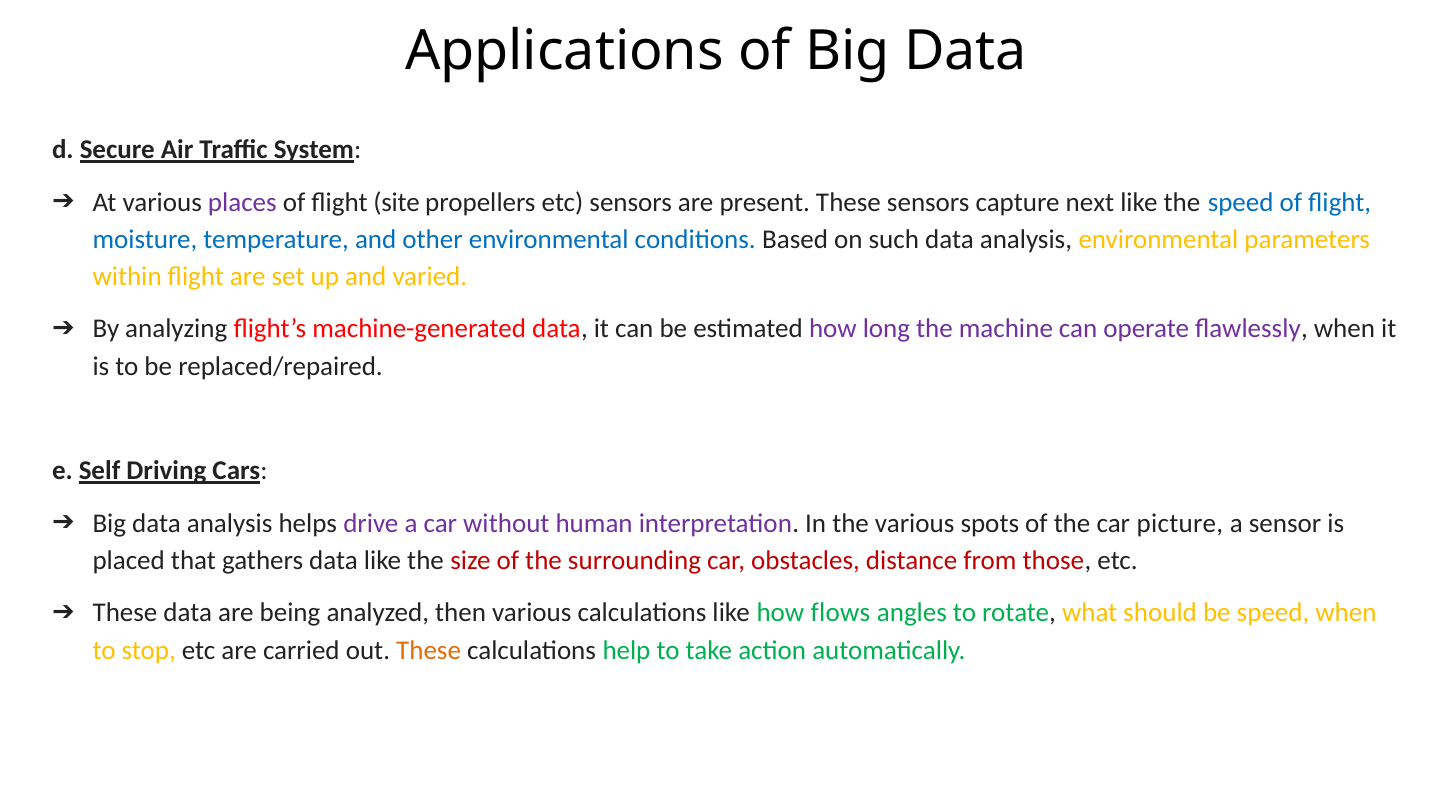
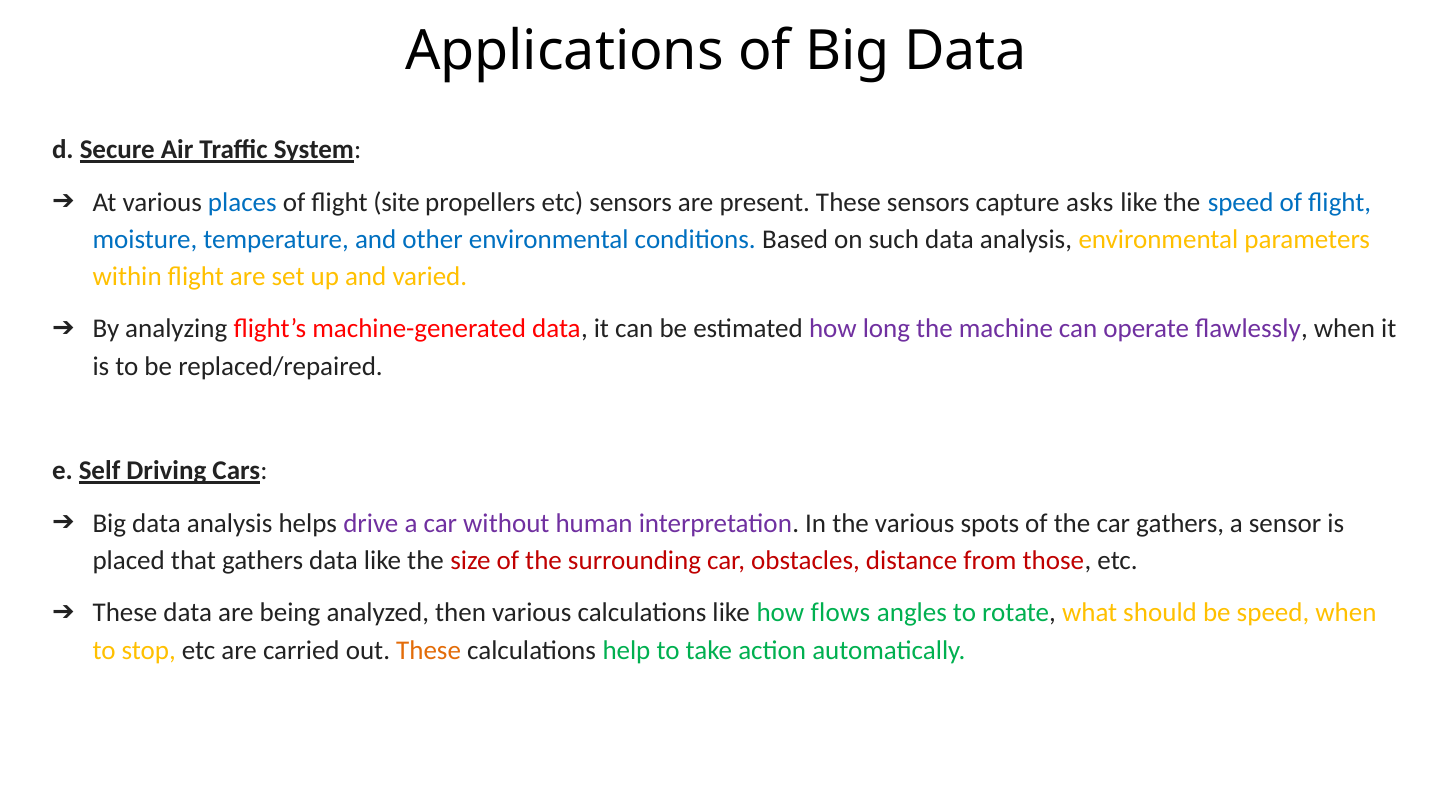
places colour: purple -> blue (242, 202)
next: next -> asks (1090, 202)
car picture: picture -> gathers (1180, 523)
